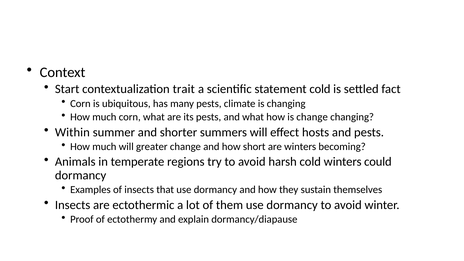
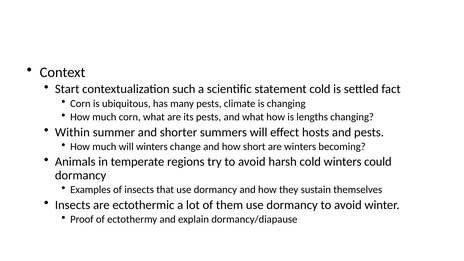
trait: trait -> such (184, 89)
is change: change -> lengths (312, 117)
will greater: greater -> winters (152, 147)
